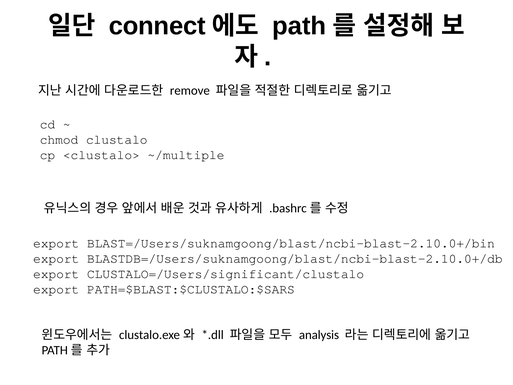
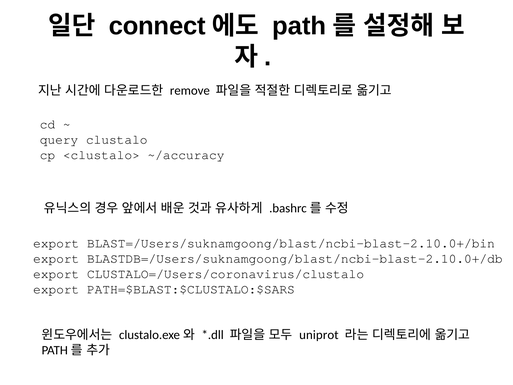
chmod: chmod -> query (59, 140)
~/multiple: ~/multiple -> ~/accuracy (186, 155)
CLUSTALO=/Users/significant/clustalo: CLUSTALO=/Users/significant/clustalo -> CLUSTALO=/Users/coronavirus/clustalo (226, 274)
analysis: analysis -> uniprot (319, 335)
